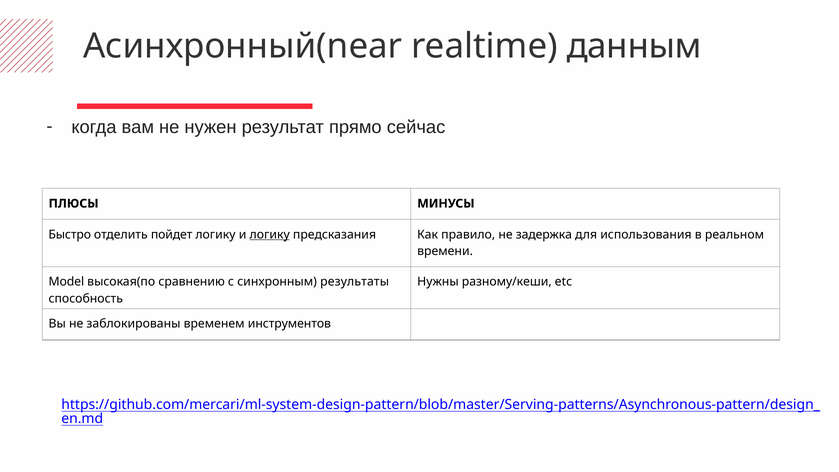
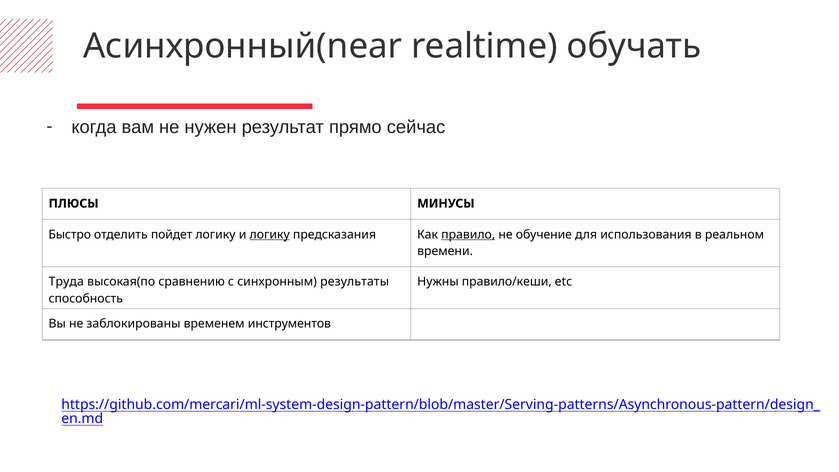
данным: данным -> обучать (634, 46)
правило underline: none -> present (468, 234)
задержка: задержка -> обучение (544, 234)
Model: Model -> Труда (66, 282)
разному/кеши: разному/кеши -> правило/кеши (507, 282)
